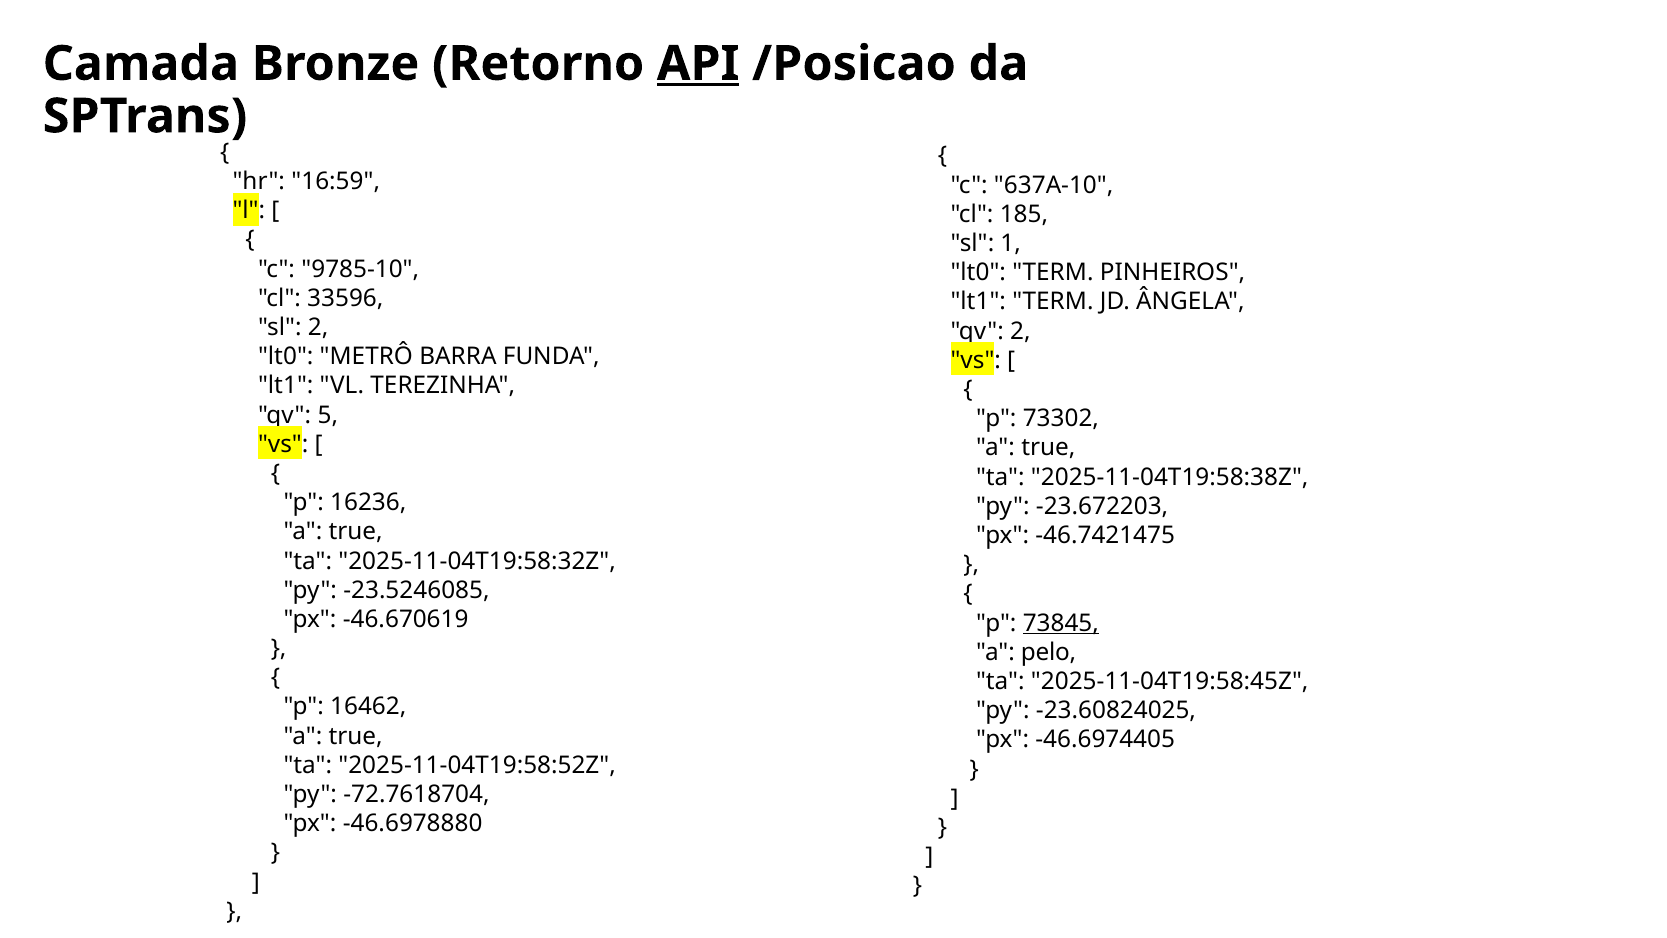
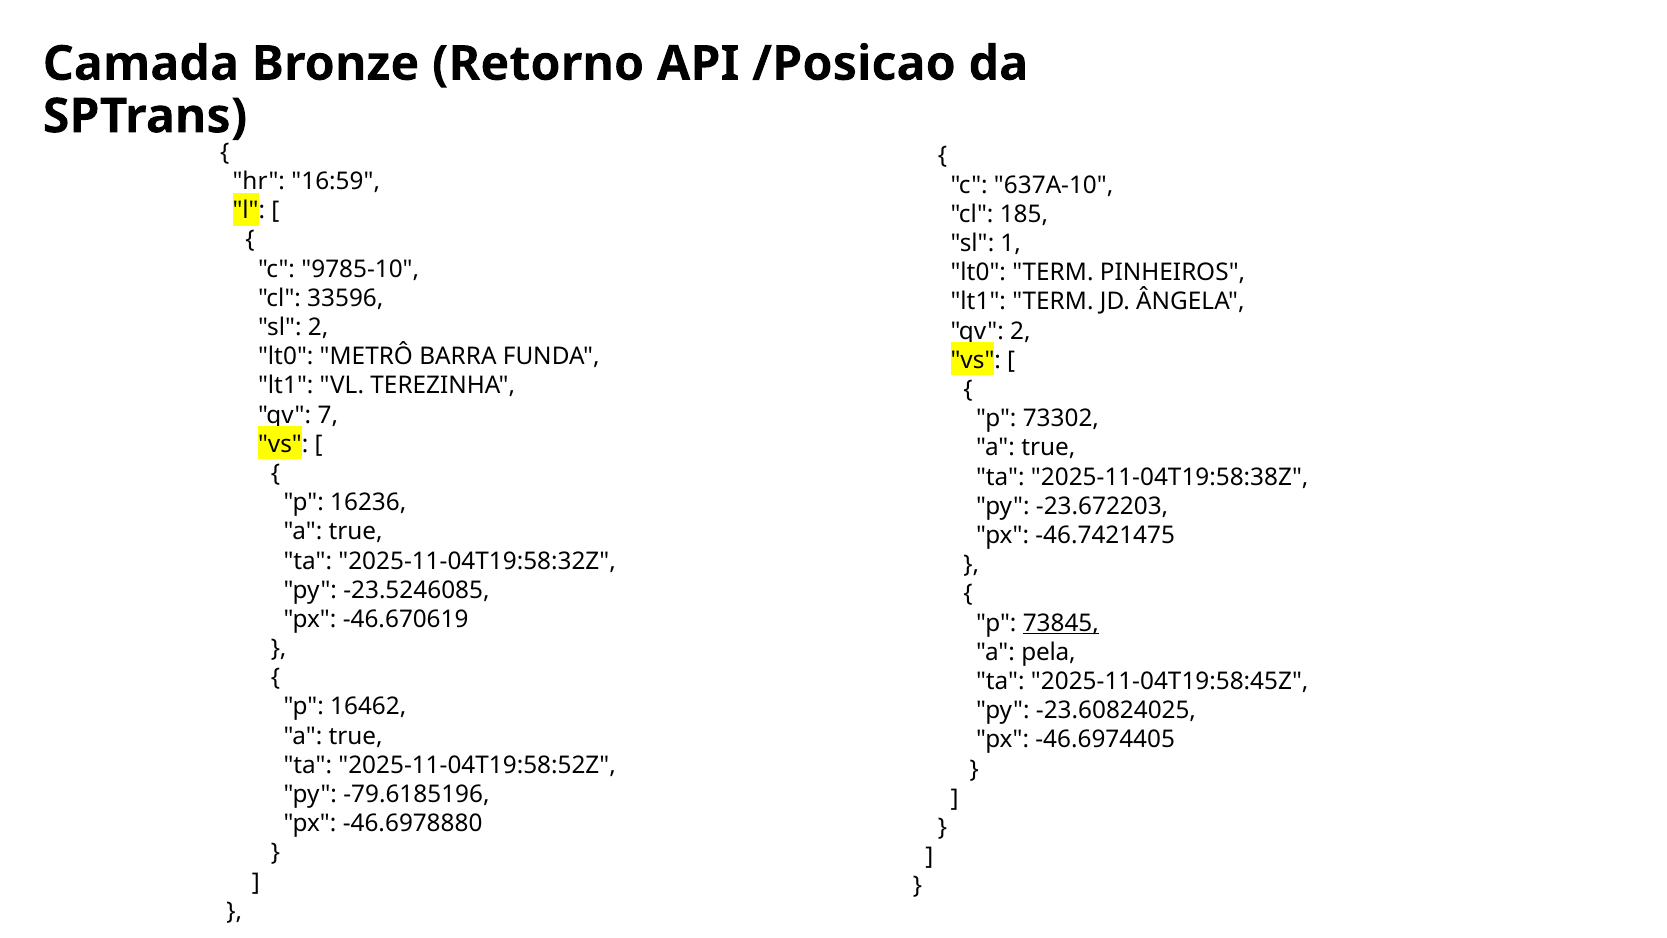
API underline: present -> none (698, 64)
5: 5 -> 7 (328, 415)
pelo: pelo -> pela (1048, 652)
-72.7618704: -72.7618704 -> -79.6185196 (416, 794)
